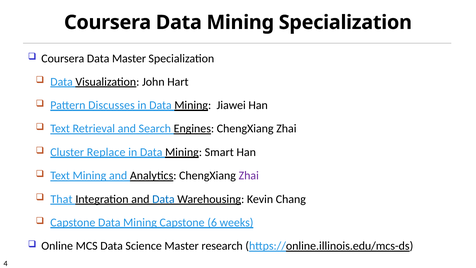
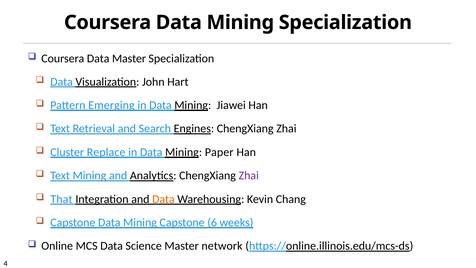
Discusses: Discusses -> Emerging (111, 105)
Smart: Smart -> Paper (219, 152)
Data colour: blue -> orange (163, 199)
research: research -> network (222, 246)
